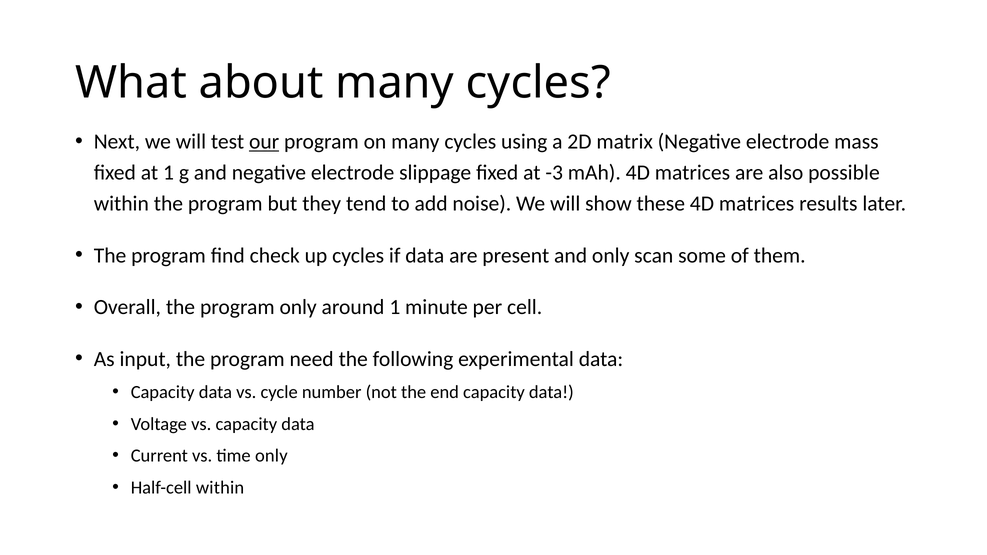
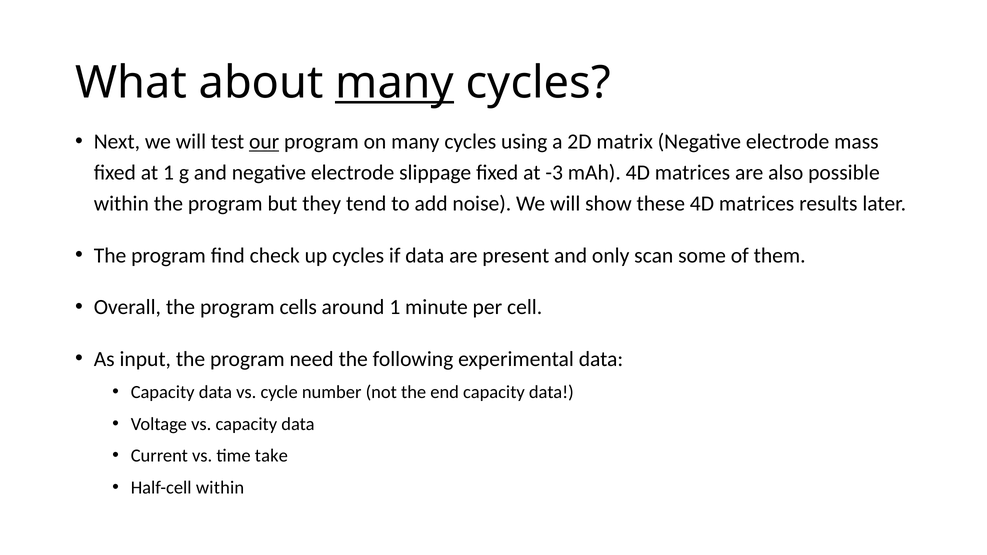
many underline: none -> present (395, 83)
program only: only -> cells (298, 307)
time only: only -> take (271, 456)
